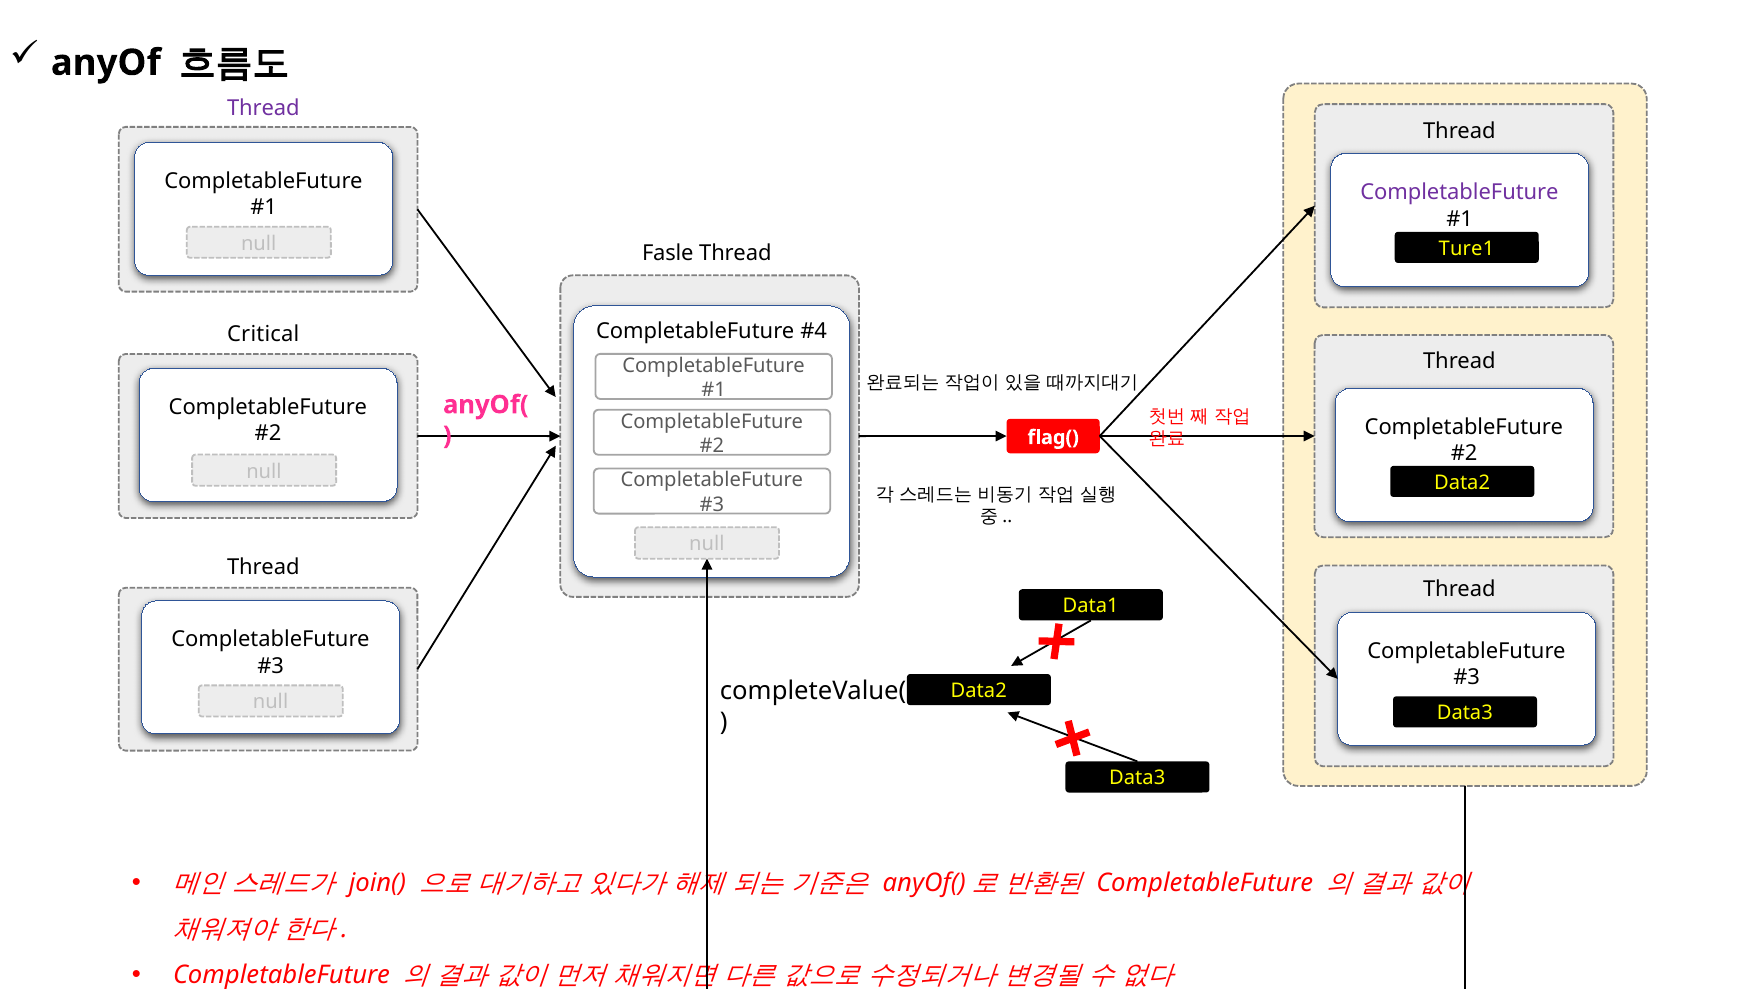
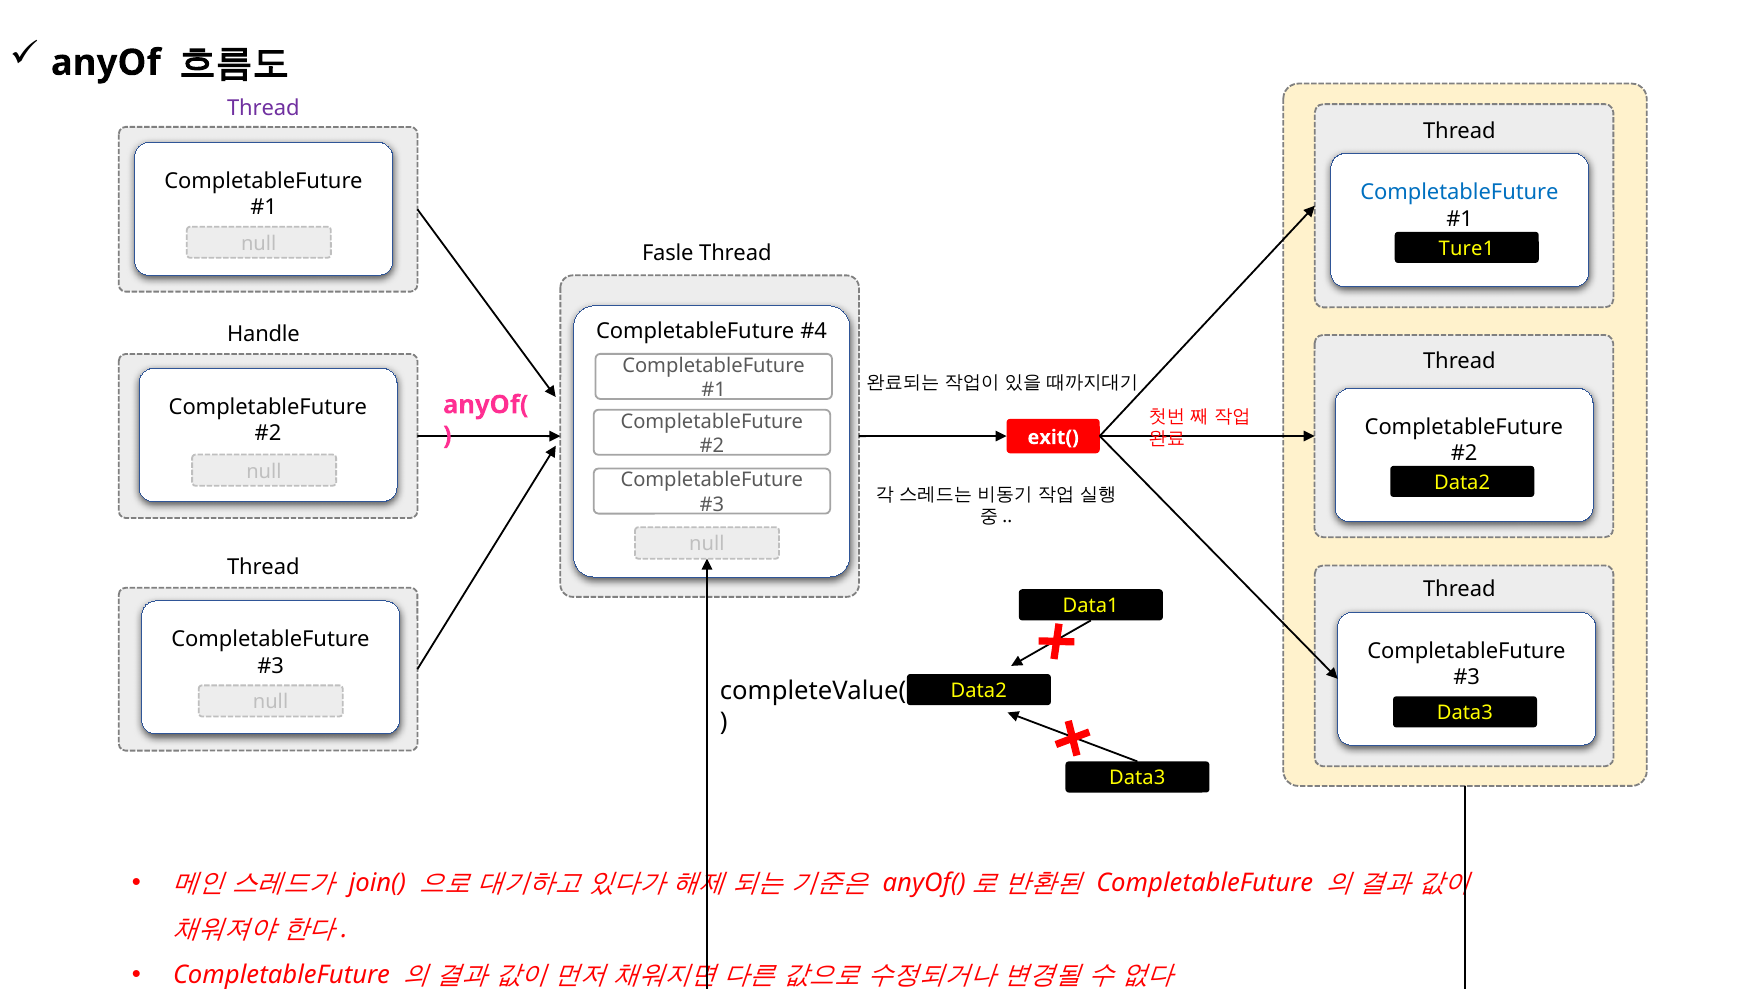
CompletableFuture colour: purple -> blue (1459, 192)
Critical: Critical -> Handle (263, 334)
flag(: flag( -> exit( (1053, 437)
